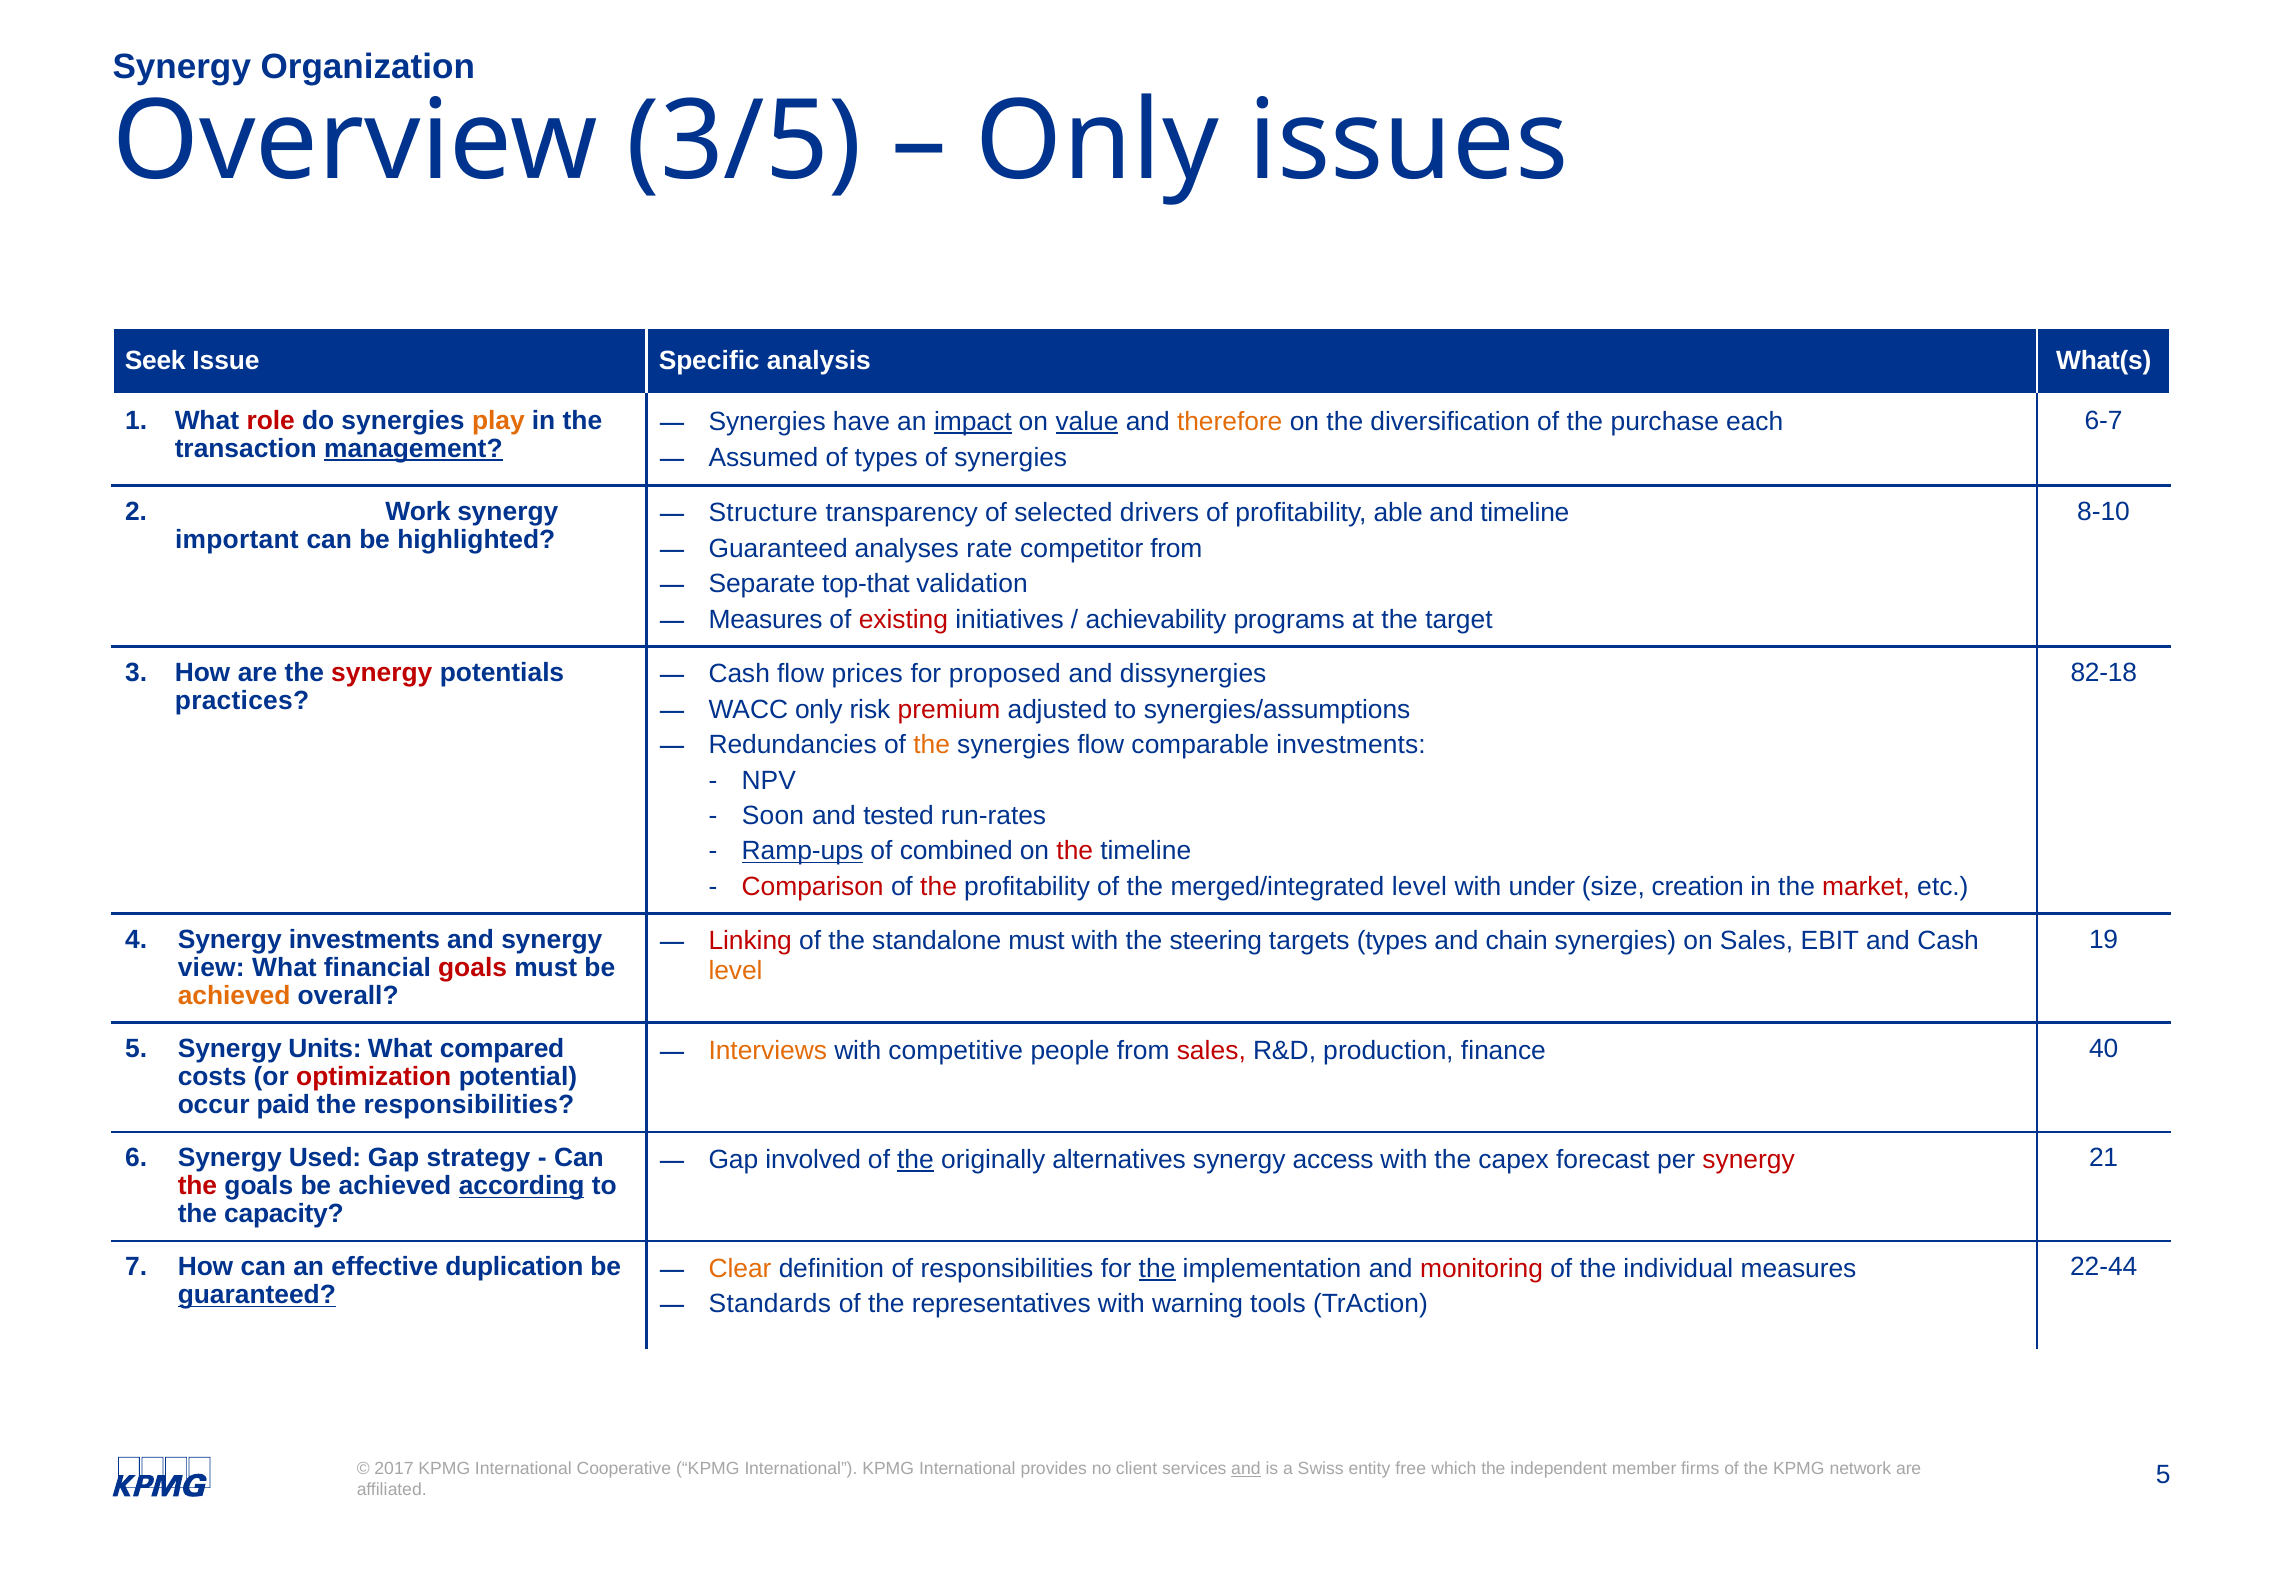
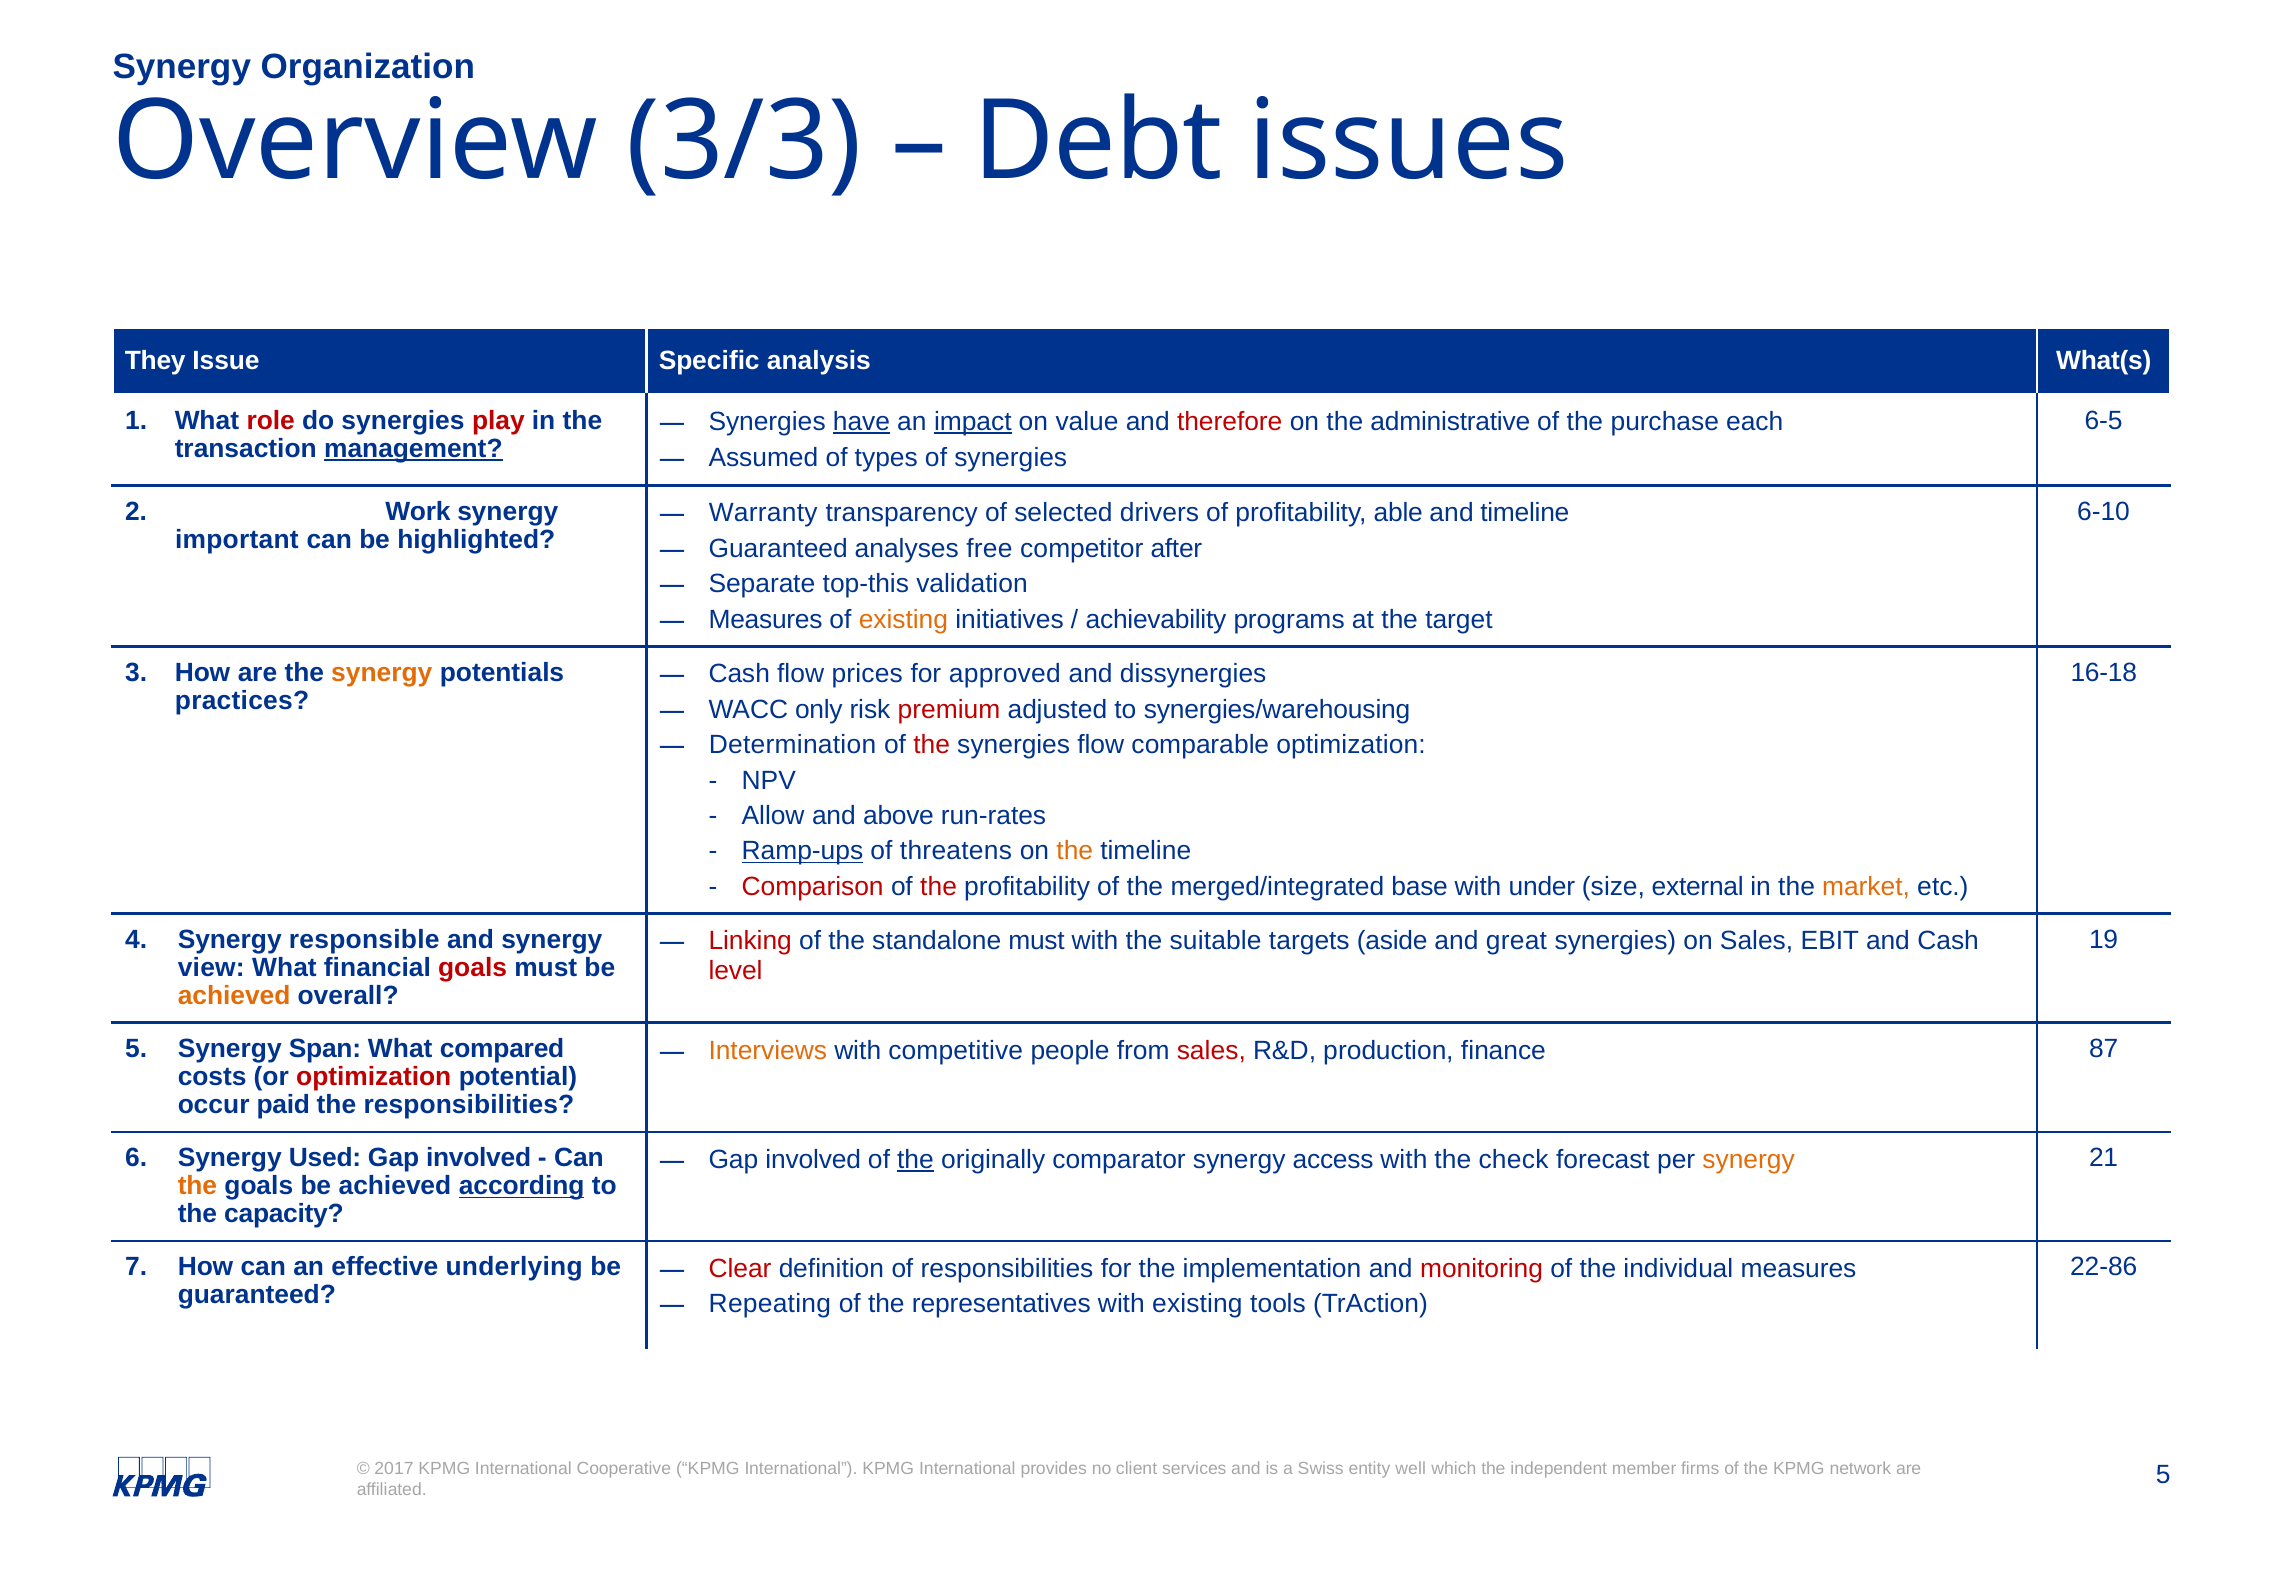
3/5: 3/5 -> 3/3 (745, 142)
Only: Only -> Debt (1098, 142)
Seek: Seek -> They (155, 361)
play colour: orange -> red (498, 420)
6-7: 6-7 -> 6-5 (2104, 420)
have underline: none -> present (861, 422)
value underline: present -> none (1087, 422)
therefore colour: orange -> red (1230, 422)
diversification: diversification -> administrative (1450, 422)
8-10: 8-10 -> 6-10 (2104, 512)
Structure: Structure -> Warranty (763, 513)
rate: rate -> free (989, 548)
competitor from: from -> after (1176, 548)
top-that: top-that -> top-this (866, 584)
existing colour: red -> orange (903, 619)
synergy colour: red -> orange (382, 672)
82-18: 82-18 -> 16-18 (2104, 672)
proposed: proposed -> approved (1005, 674)
synergies/assumptions: synergies/assumptions -> synergies/warehousing (1277, 709)
Redundancies: Redundancies -> Determination (793, 745)
the colour: orange -> red (932, 745)
comparable investments: investments -> optimization (1351, 745)
Soon: Soon -> Allow (773, 816)
tested: tested -> above (899, 816)
combined: combined -> threatens (956, 851)
the colour: red -> orange (1075, 851)
merged/integrated level: level -> base (1420, 886)
creation: creation -> external (1698, 886)
market colour: red -> orange (1866, 886)
Synergy investments: investments -> responsible (364, 940)
steering: steering -> suitable (1216, 941)
targets types: types -> aside (1392, 941)
chain: chain -> great (1516, 941)
level colour: orange -> red (736, 970)
Units: Units -> Span (325, 1049)
40: 40 -> 87 (2104, 1049)
strategy: strategy -> involved (479, 1158)
alternatives: alternatives -> comparator (1119, 1159)
capex: capex -> check (1514, 1159)
synergy colour: red -> orange (1749, 1159)
the colour: red -> orange (197, 1186)
duplication: duplication -> underlying (514, 1267)
22-44: 22-44 -> 22-86 (2104, 1267)
Clear colour: orange -> red (740, 1268)
the underline: present -> none (1157, 1268)
guaranteed underline: present -> none (257, 1295)
Standards: Standards -> Repeating (770, 1304)
with warning: warning -> existing (1197, 1304)
and underline: present -> none (1246, 1468)
free: free -> well (1411, 1468)
